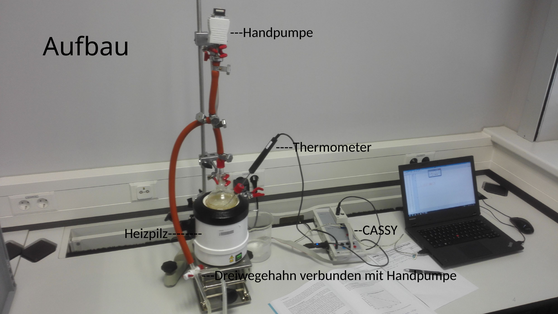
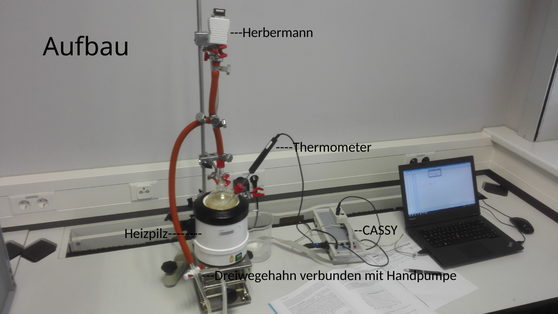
---Handpumpe: ---Handpumpe -> ---Herbermann (272, 33)
